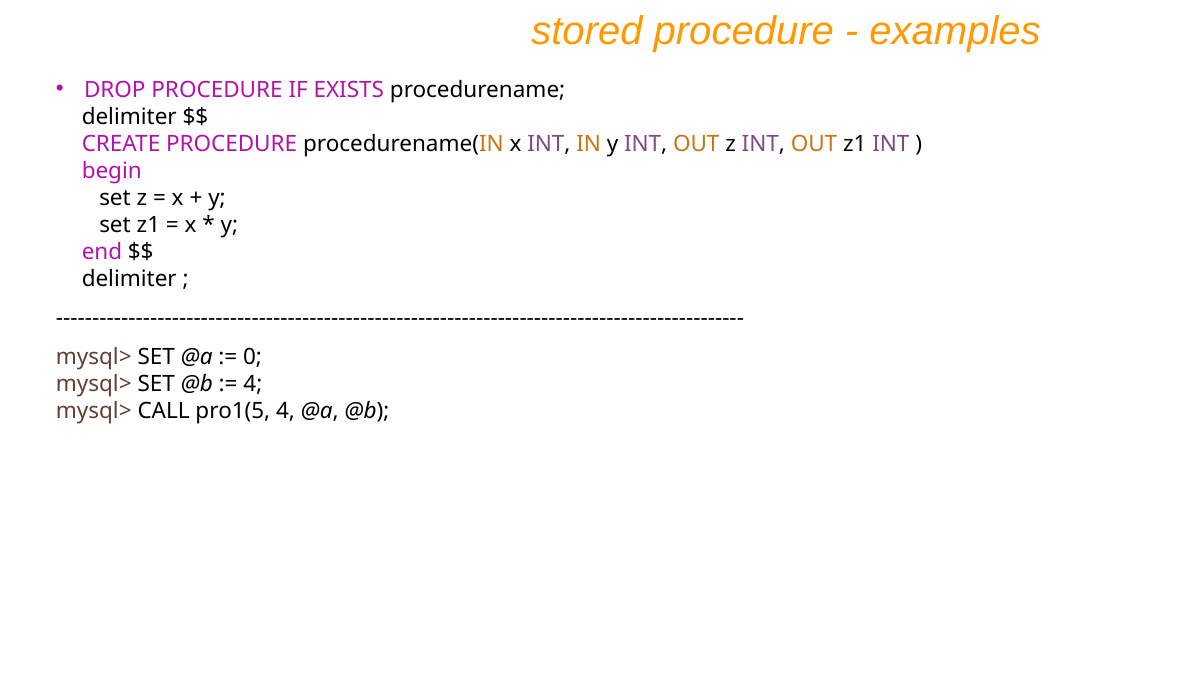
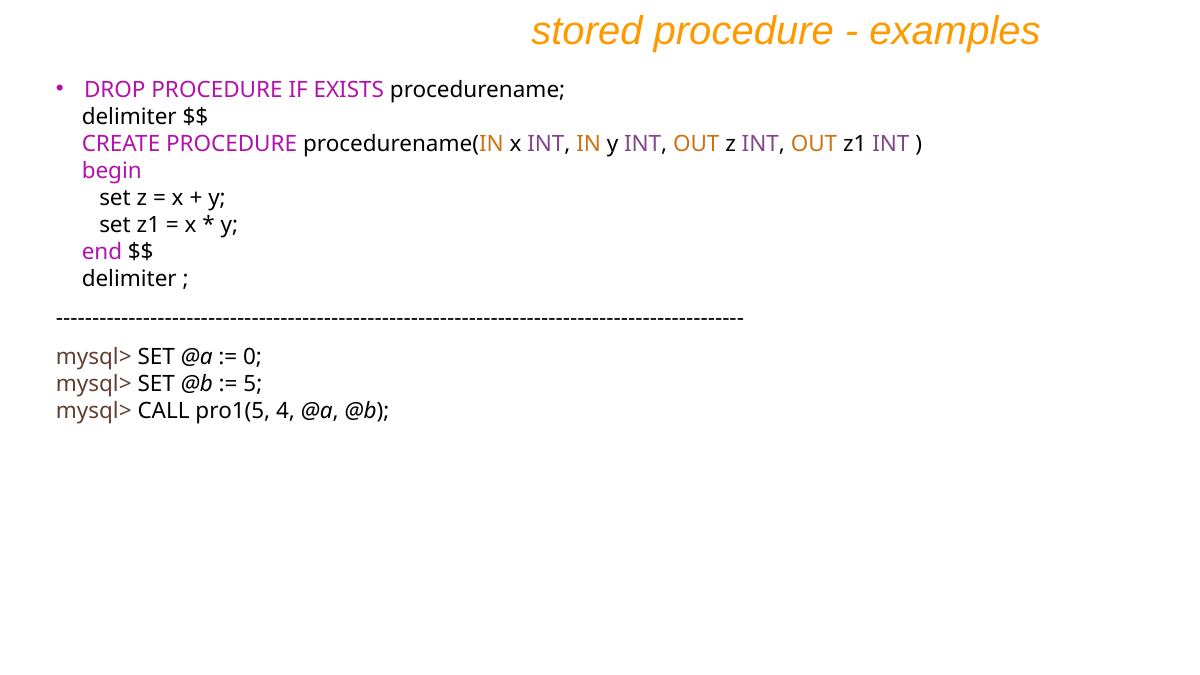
4: 4 -> 5 (253, 384)
